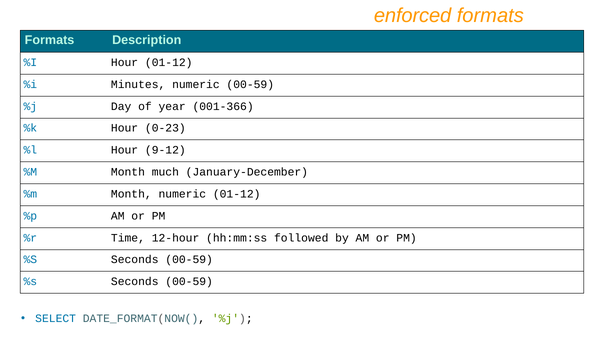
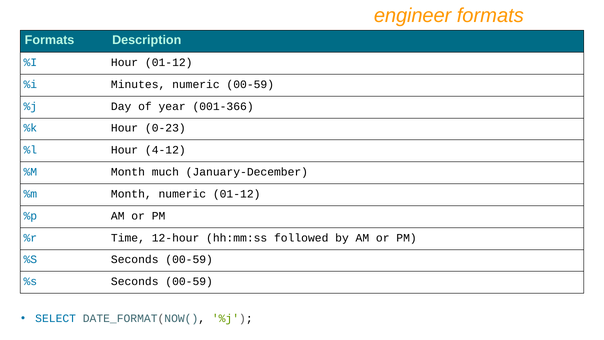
enforced: enforced -> engineer (413, 16)
9-12: 9-12 -> 4-12 (165, 150)
